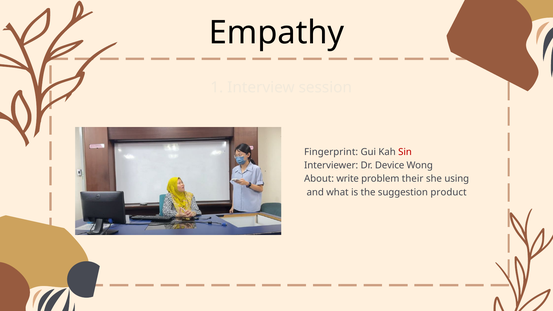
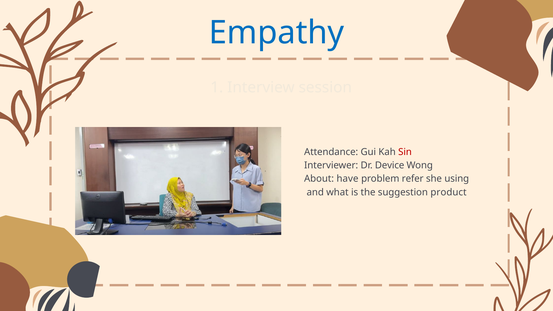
Empathy colour: black -> blue (277, 33)
Fingerprint: Fingerprint -> Attendance (331, 152)
write: write -> have (347, 179)
their: their -> refer (413, 179)
